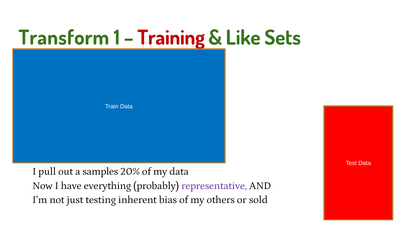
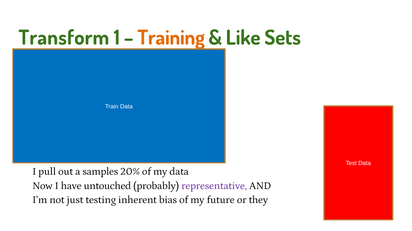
Training colour: red -> orange (171, 38)
everything: everything -> untouched (107, 186)
others: others -> future (221, 201)
sold: sold -> they (258, 201)
